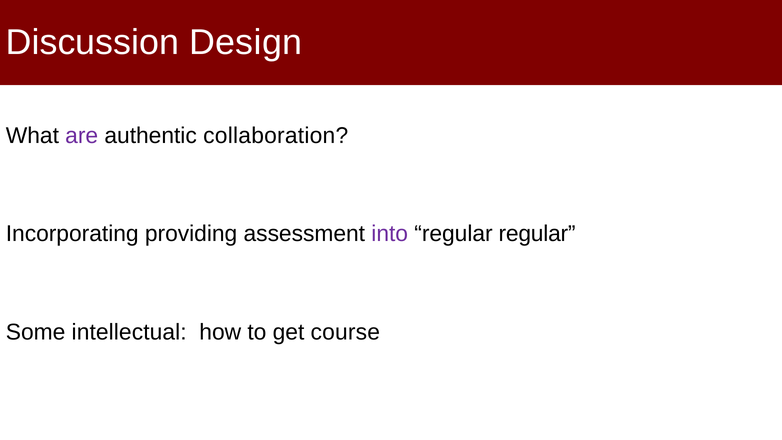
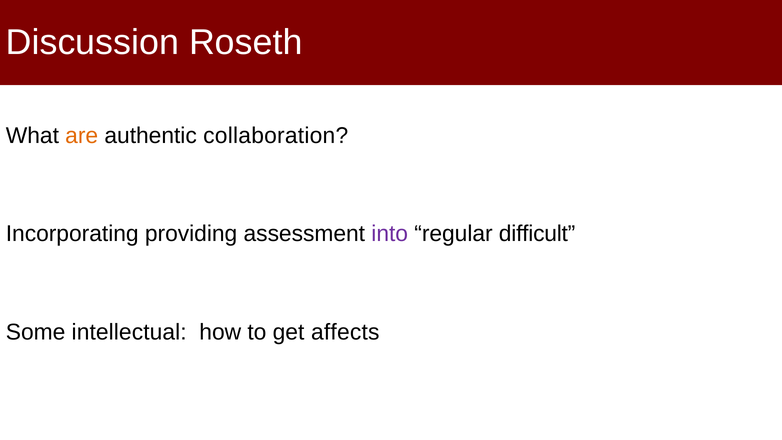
Design: Design -> Roseth (246, 42)
are colour: purple -> orange (82, 136)
regular regular: regular -> difficult (537, 234)
course: course -> affects (345, 332)
